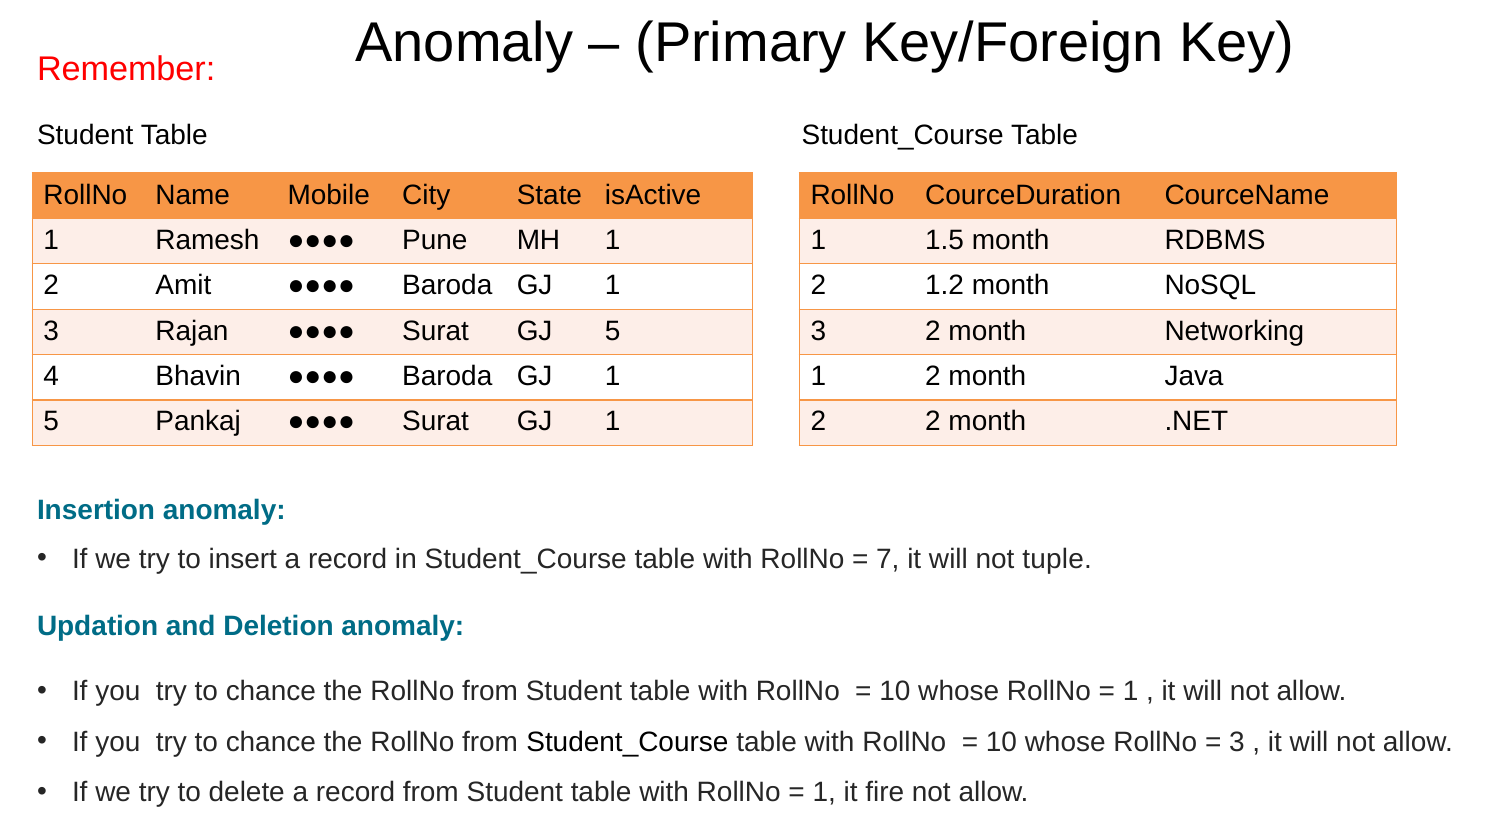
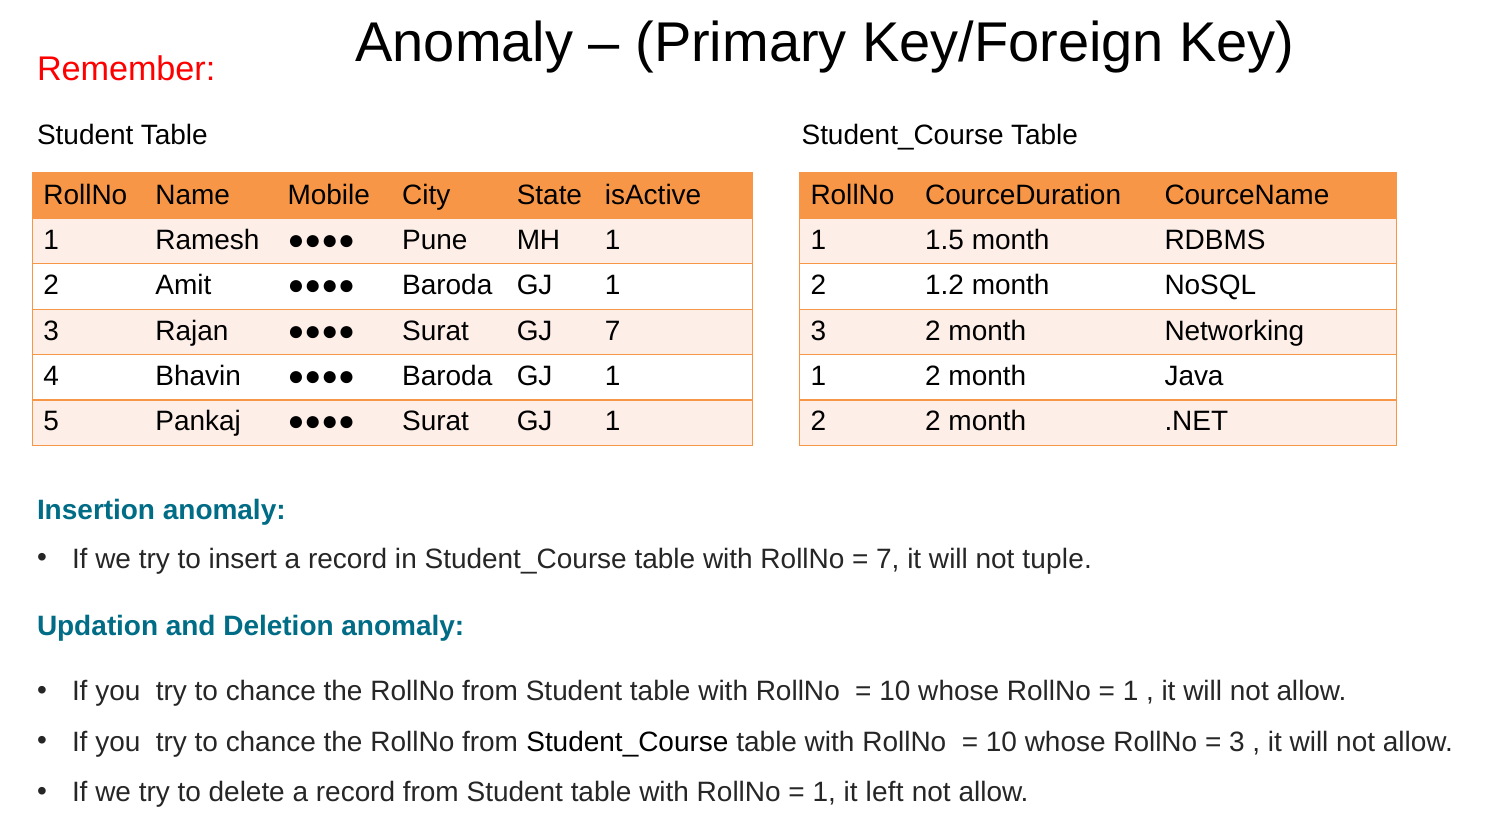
GJ 5: 5 -> 7 (613, 331)
fire: fire -> left (885, 792)
